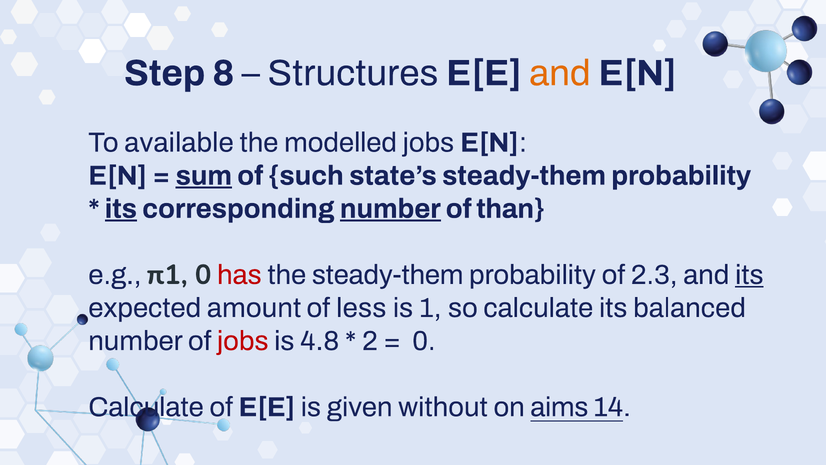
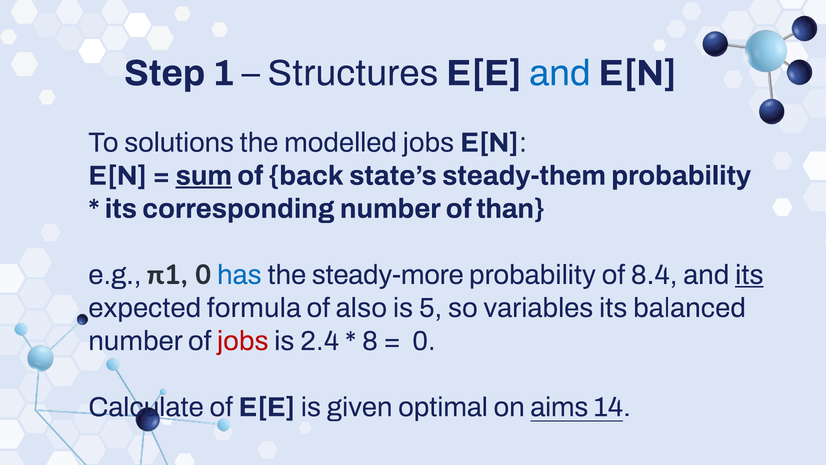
8: 8 -> 1 (223, 73)
and colour: orange -> blue (560, 73)
available: available -> solutions (179, 142)
such: such -> back (306, 175)
its underline: present -> none (121, 209)
number underline: present -> none (390, 209)
has colour: red -> blue (239, 275)
the steady-them: steady-them -> steady-more (388, 275)
2.3: 2.3 -> 8.4 (654, 275)
amount: amount -> formula (254, 308)
less: less -> also (361, 308)
1: 1 -> 5 (431, 308)
so calculate: calculate -> variables (538, 308)
4.8: 4.8 -> 2.4 (320, 341)
2: 2 -> 8 (370, 341)
without: without -> optimal (443, 407)
